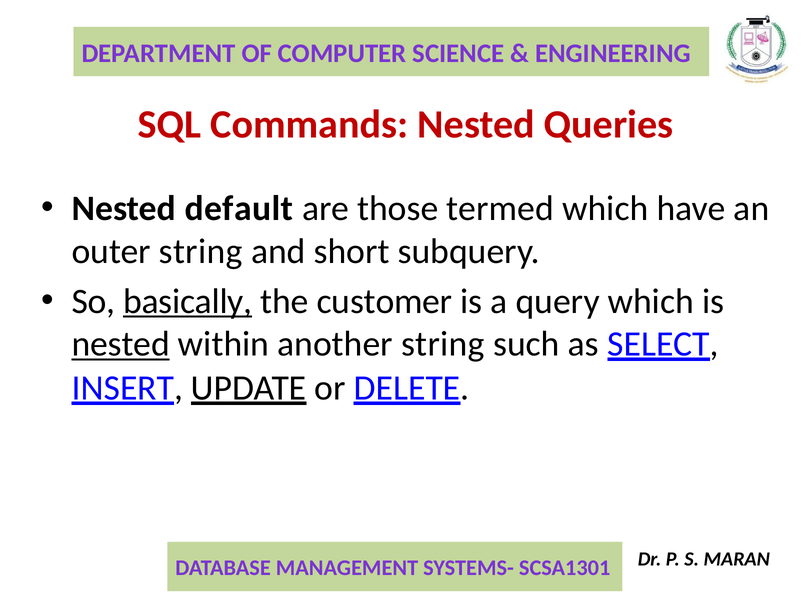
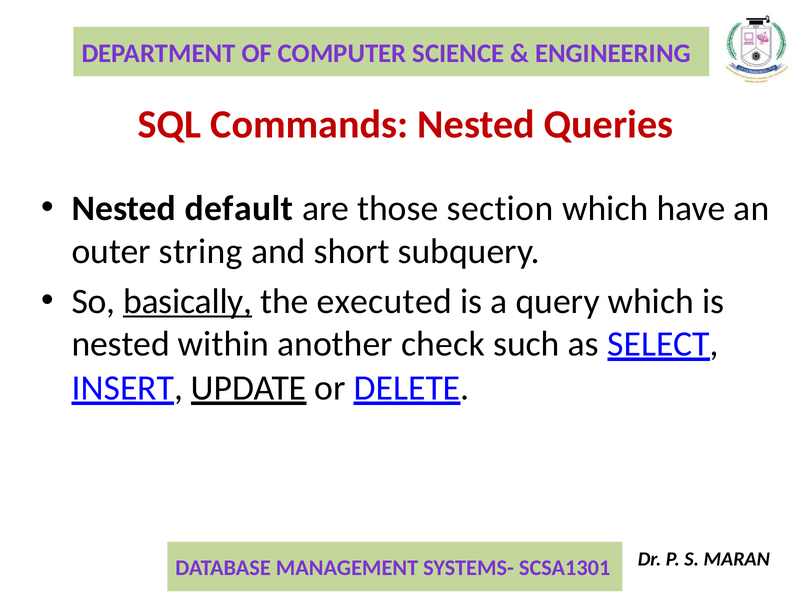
termed: termed -> section (500, 209)
customer: customer -> executed (384, 301)
nested underline: present -> none (121, 344)
another string: string -> check (443, 344)
